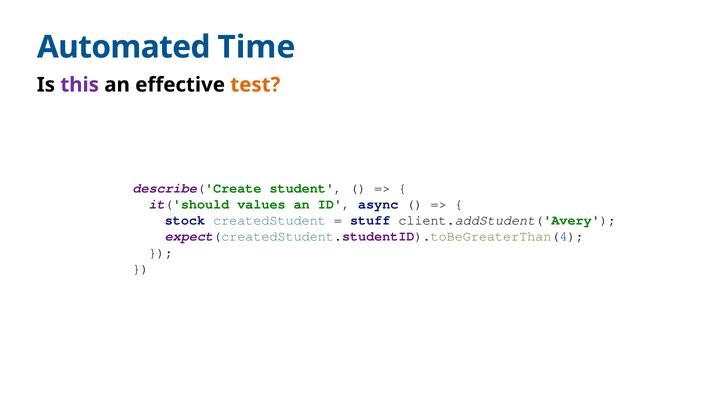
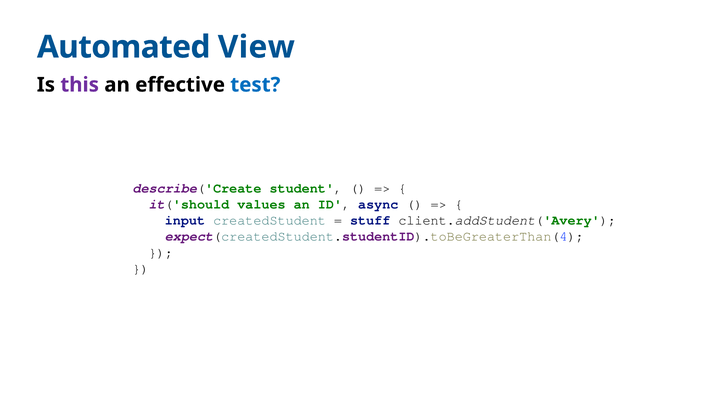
Time: Time -> View (256, 47)
test colour: orange -> blue (255, 85)
stock: stock -> input (185, 220)
